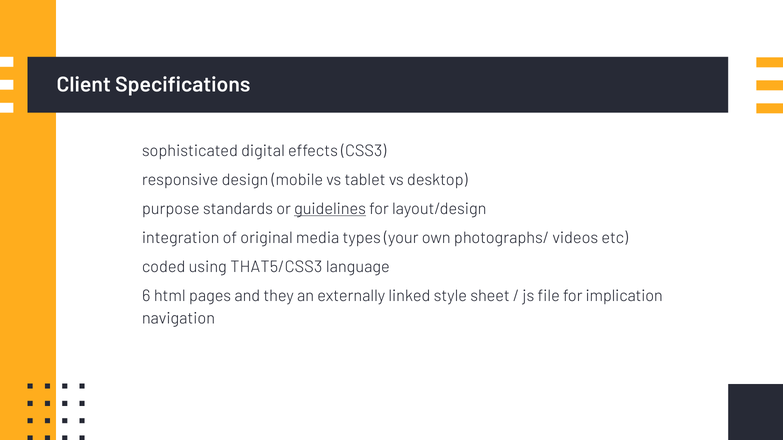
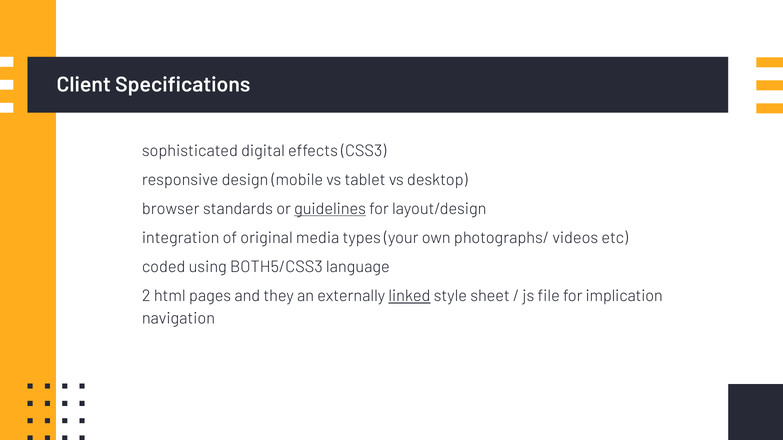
purpose: purpose -> browser (171, 209)
THAT5/CSS3: THAT5/CSS3 -> BOTH5/CSS3 (276, 267)
6: 6 -> 2 (146, 296)
linked underline: none -> present (409, 296)
